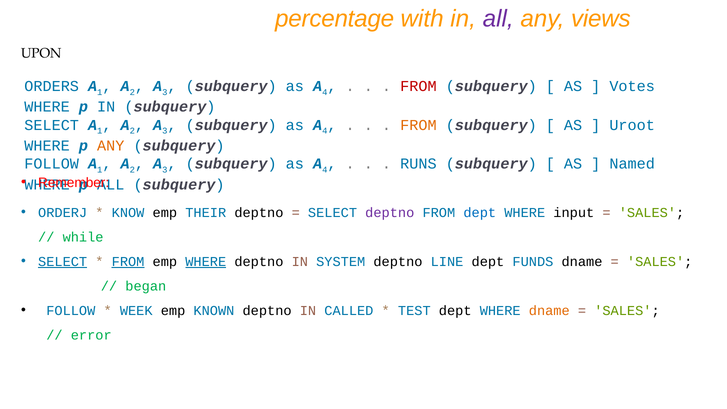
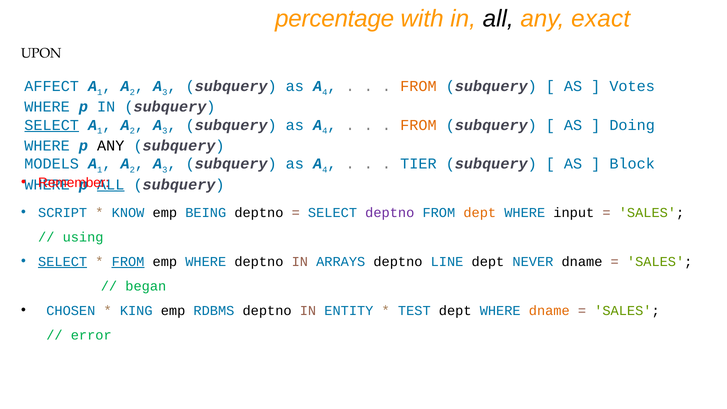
all colour: purple -> black (498, 19)
views: views -> exact (601, 19)
ORDERS: ORDERS -> AFFECT (52, 86)
FROM colour: red -> orange (418, 86)
SELECT underline: none -> present (52, 125)
Uroot: Uroot -> Doing (632, 125)
ANY colour: orange -> black (111, 146)
FOLLOW: FOLLOW -> MODELS (52, 164)
RUNS: RUNS -> TIER (418, 164)
Named: Named -> Block (632, 164)
ALL underline: none -> present (111, 185)
ORDERJ: ORDERJ -> SCRIPT (63, 212)
THEIR: THEIR -> BEING (206, 212)
dept colour: blue -> orange (480, 212)
while: while -> using (83, 237)
WHERE underline: present -> none (206, 262)
SYSTEM: SYSTEM -> ARRAYS (341, 262)
FUNDS: FUNDS -> NEVER (533, 262)
FOLLOW: FOLLOW -> CHOSEN (71, 311)
WEEK: WEEK -> KING (136, 311)
KNOWN: KNOWN -> RDBMS (214, 311)
CALLED: CALLED -> ENTITY (349, 311)
